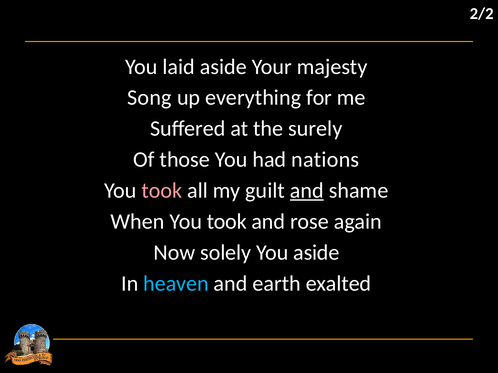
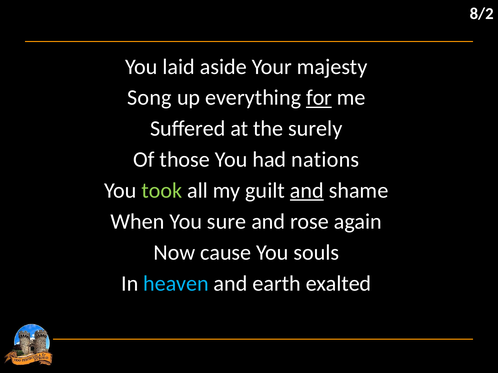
2/2: 2/2 -> 8/2 (482, 14)
for underline: none -> present (319, 98)
took colour: pink -> light green (162, 191)
When You took: took -> sure (227, 222)
solely: solely -> cause (226, 253)
You aside: aside -> souls (316, 253)
